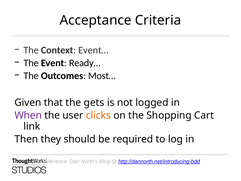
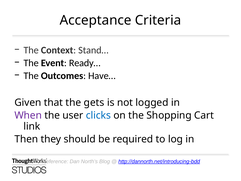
Event…: Event… -> Stand… (93, 50)
Most…: Most… -> Have… (102, 76)
clicks colour: orange -> blue (98, 115)
